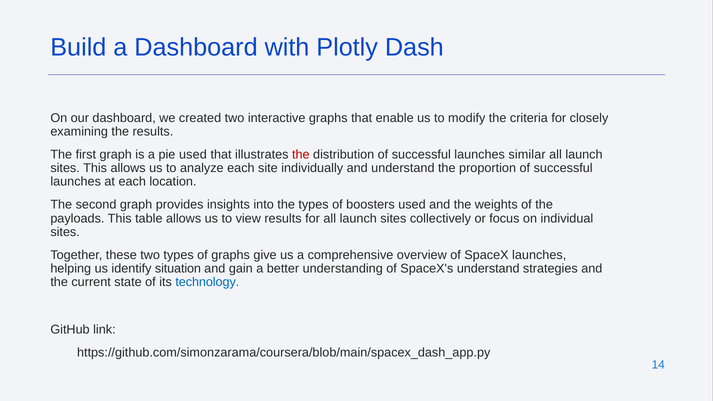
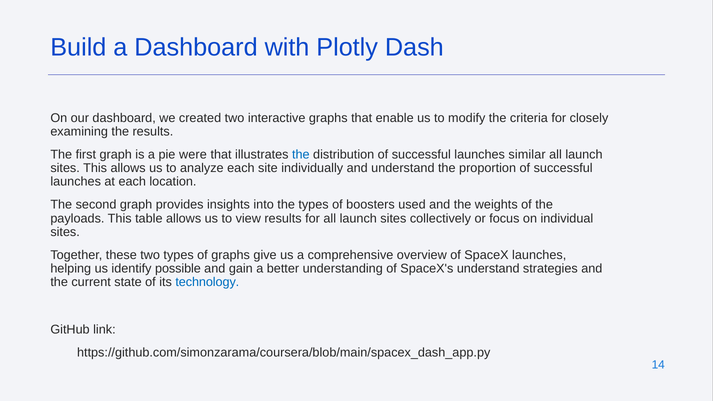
pie used: used -> were (193, 155)
the colour: red -> blue (301, 155)
situation: situation -> possible (178, 269)
